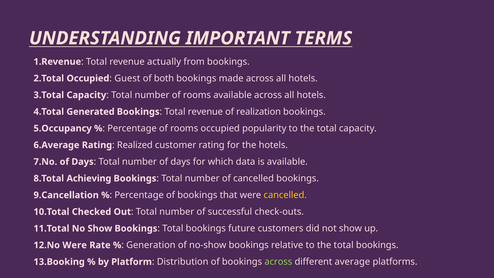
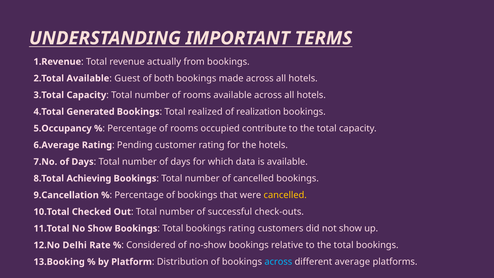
Occupied: Occupied -> Available (88, 78)
revenue: revenue -> realized (205, 112)
popularity: popularity -> contribute (264, 128)
Realized: Realized -> Pending (135, 145)
bookings future: future -> rating (242, 228)
Were: Were -> Delhi (75, 245)
Generation: Generation -> Considered (151, 245)
across colour: light green -> light blue (278, 262)
